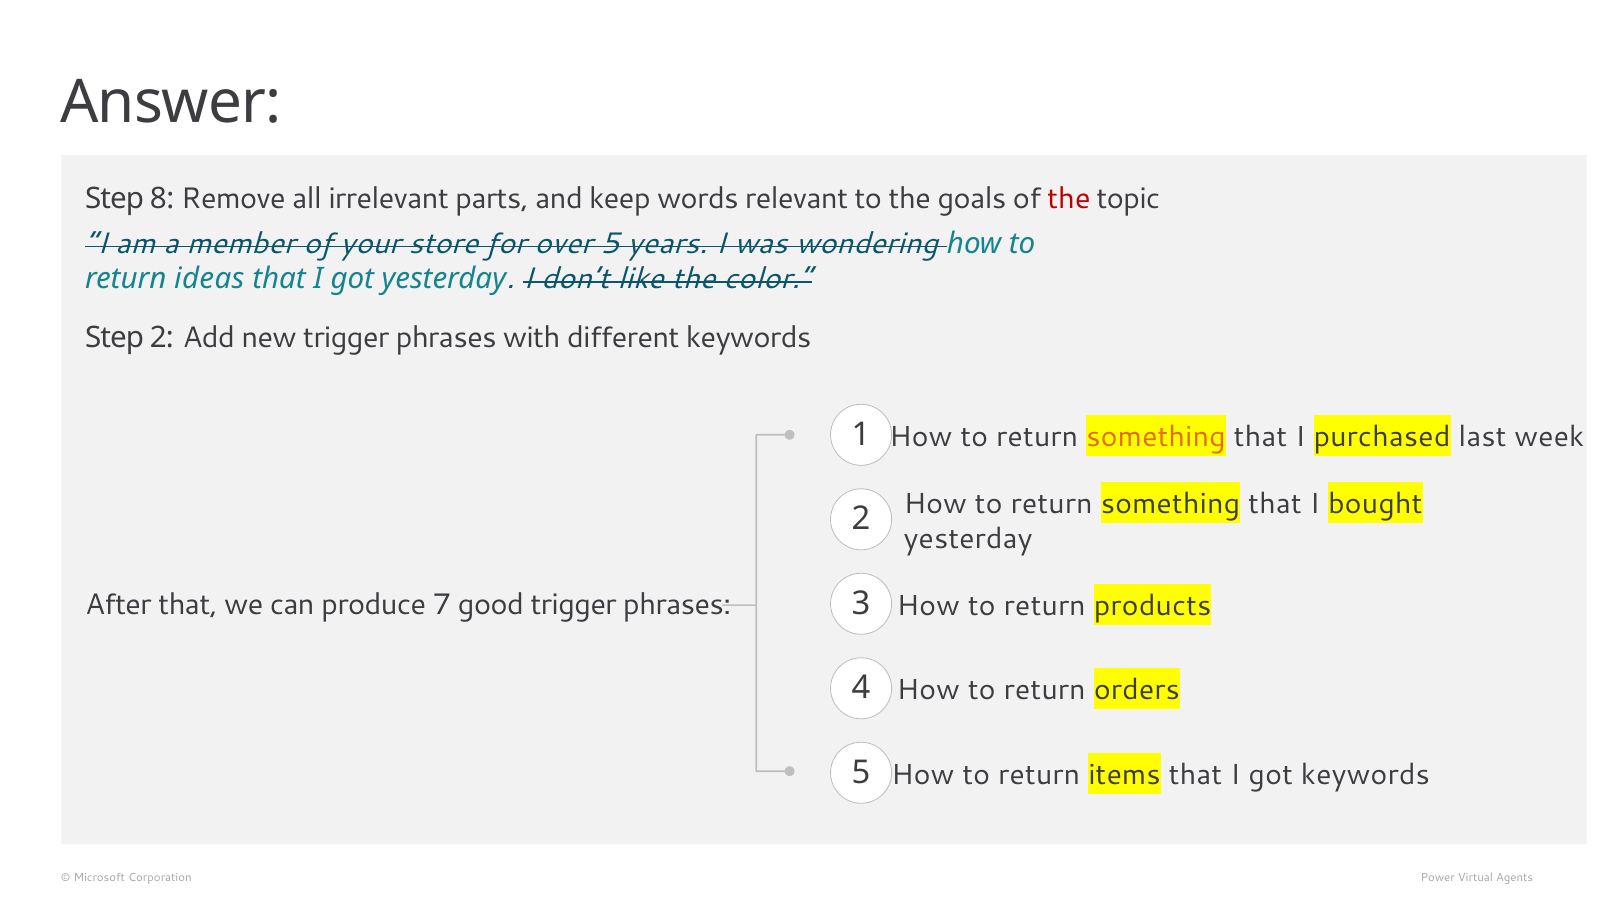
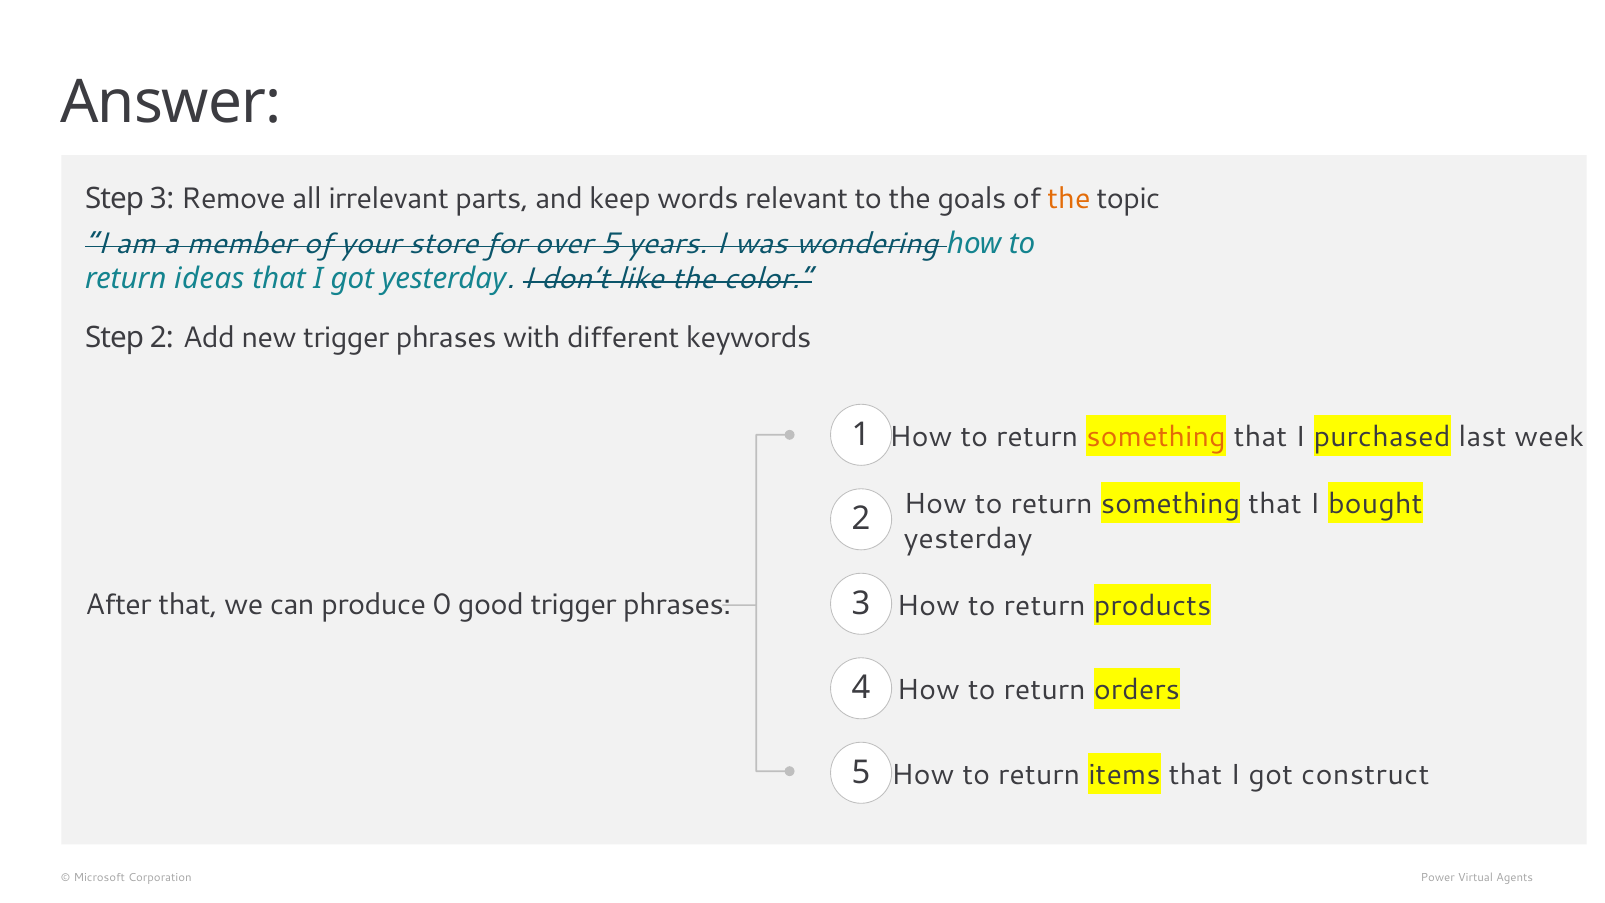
Step 8: 8 -> 3 (162, 198)
the colour: red -> orange (1069, 198)
7: 7 -> 0 (442, 604)
got keywords: keywords -> construct (1365, 775)
